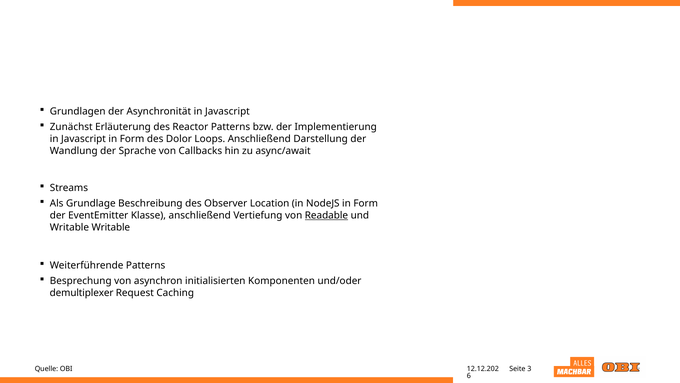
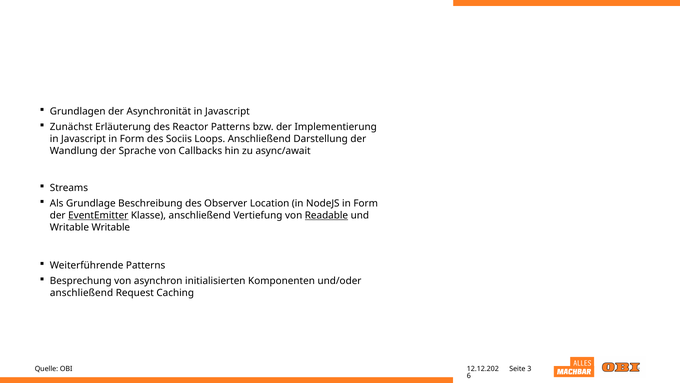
Dolor: Dolor -> Sociis (179, 139)
EventEmitter underline: none -> present (98, 215)
demultiplexer: demultiplexer -> anschließend (82, 293)
